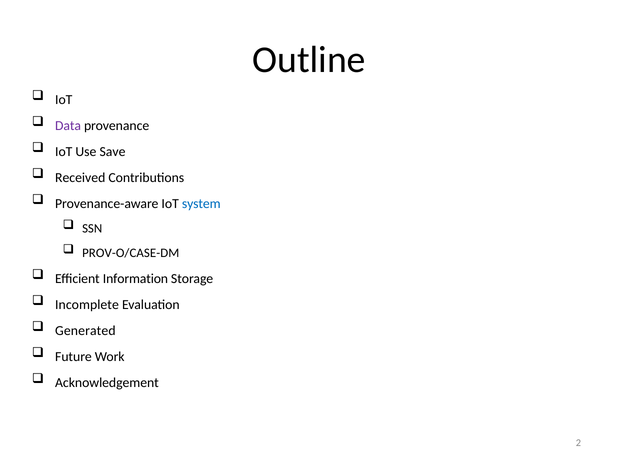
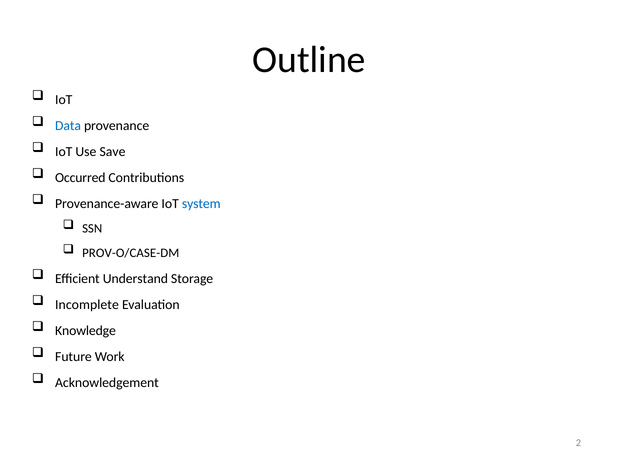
Data colour: purple -> blue (68, 126)
Received: Received -> Occurred (80, 178)
Information: Information -> Understand (135, 278)
Generated: Generated -> Knowledge (85, 330)
